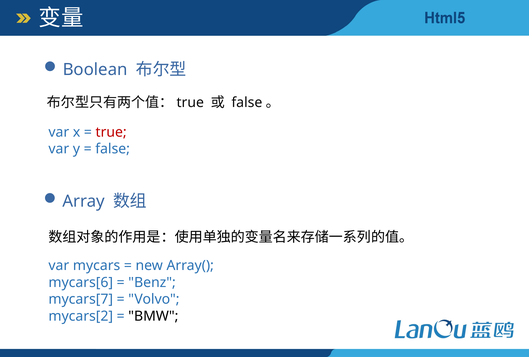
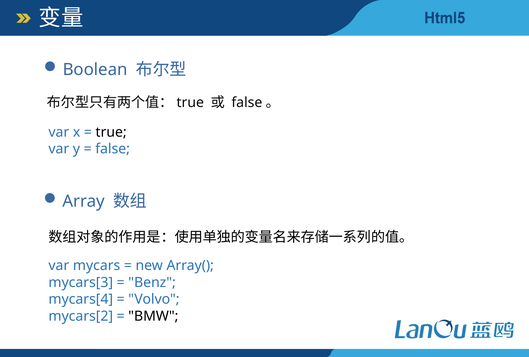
true colour: red -> black (111, 132)
mycars[6: mycars[6 -> mycars[3 (81, 282)
mycars[7: mycars[7 -> mycars[4 (81, 299)
